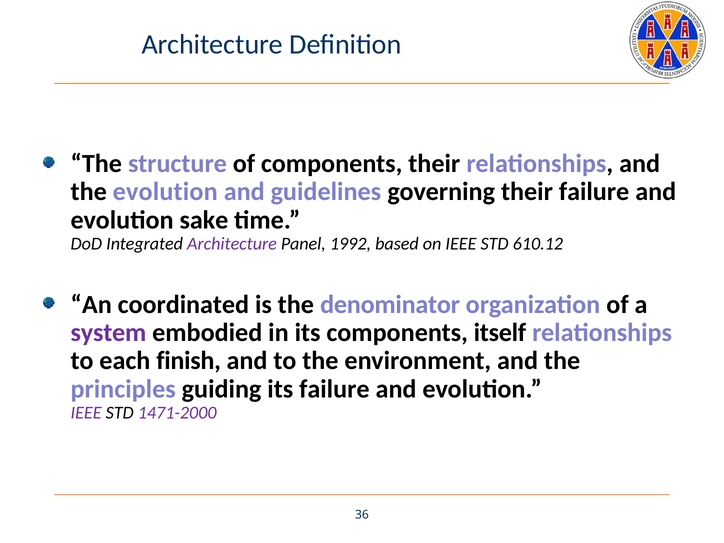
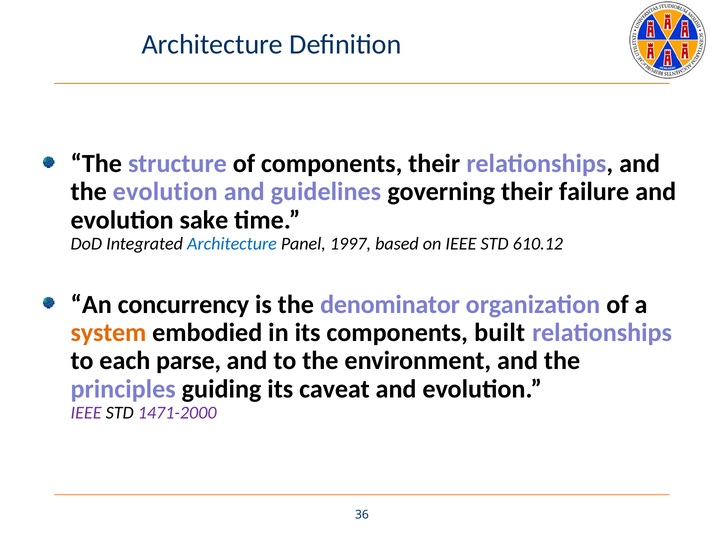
Architecture colour: purple -> blue (232, 244)
1992: 1992 -> 1997 (350, 244)
coordinated: coordinated -> concurrency (183, 304)
system colour: purple -> orange (108, 333)
itself: itself -> built (500, 333)
finish: finish -> parse (189, 361)
its failure: failure -> caveat (334, 389)
